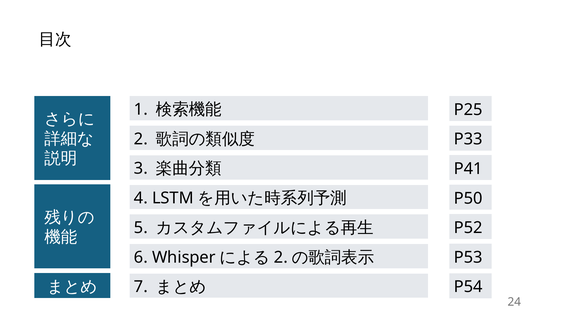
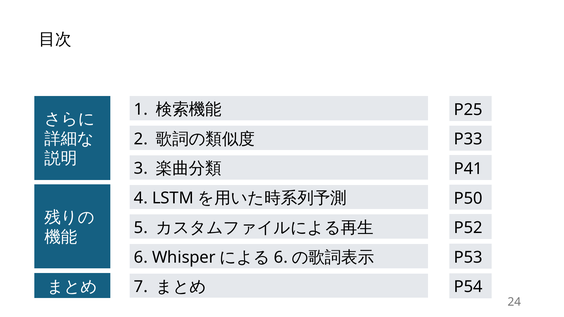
2: 2 -> 6 (281, 257)
